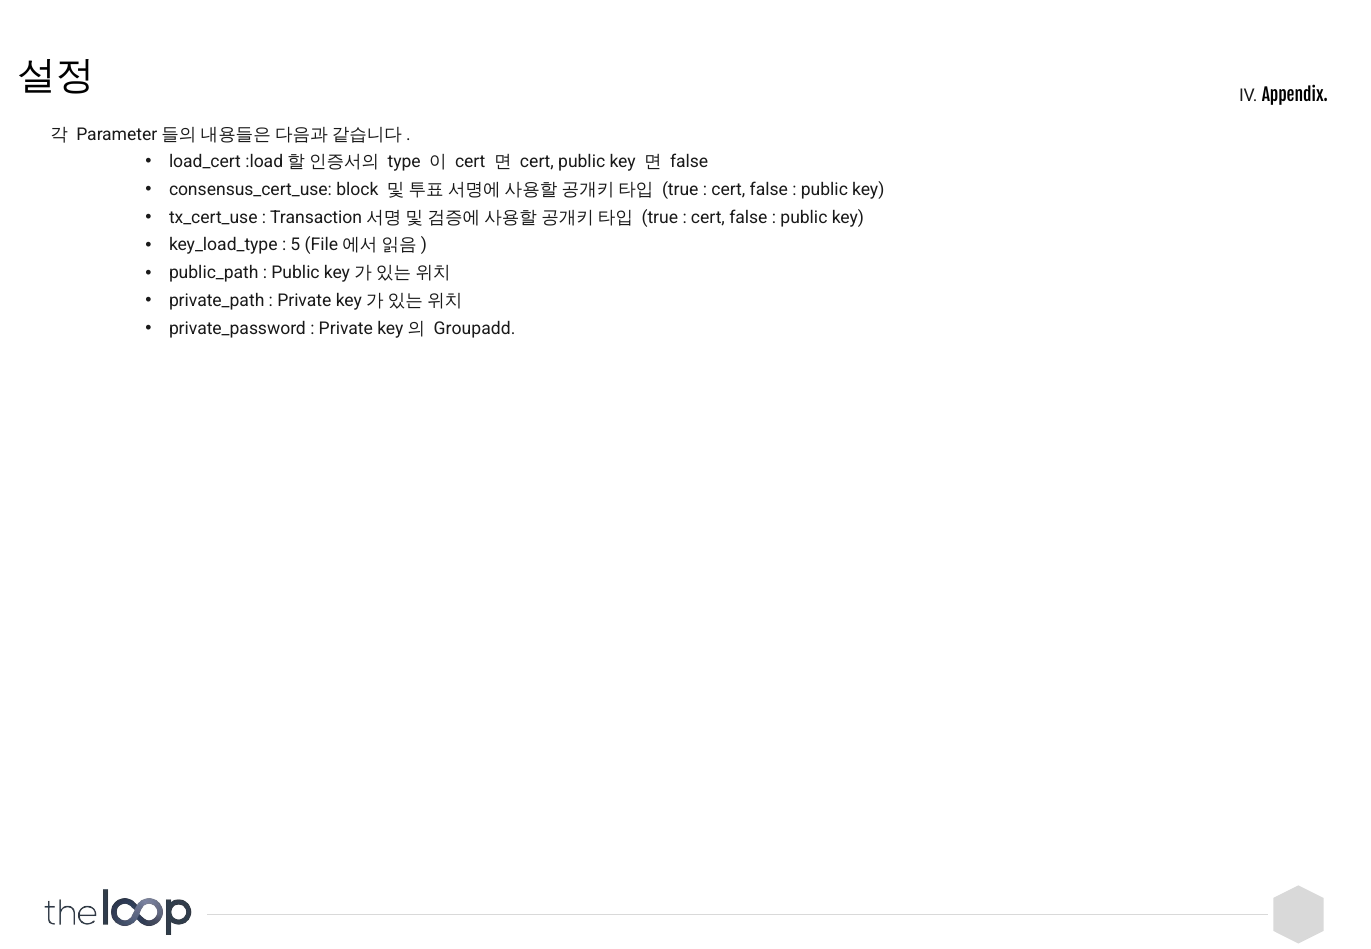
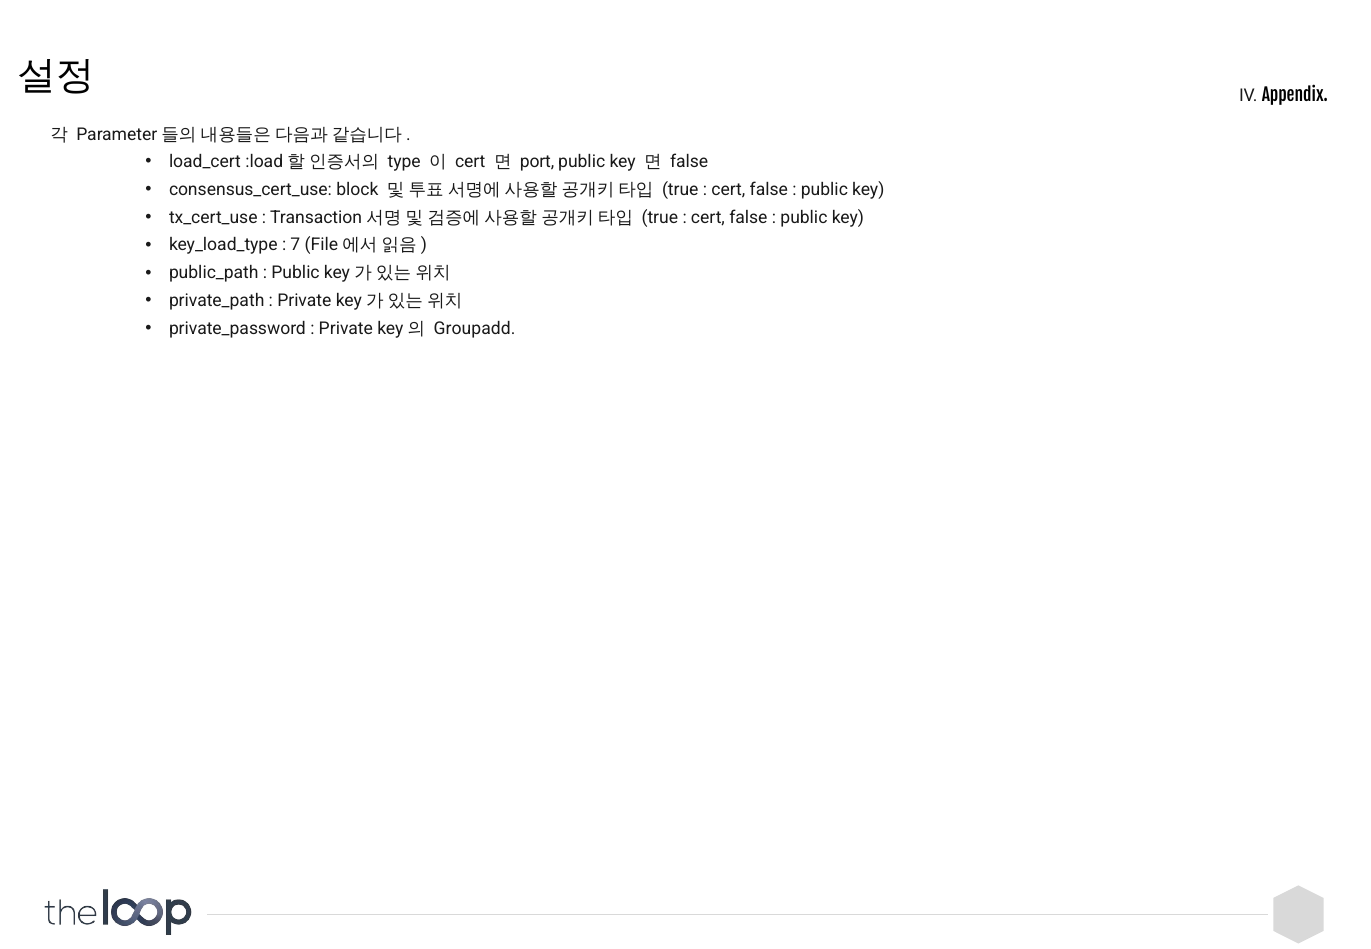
cert: cert -> port (537, 162)
5: 5 -> 7 (295, 245)
